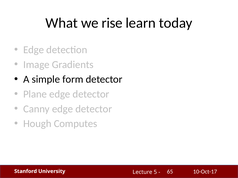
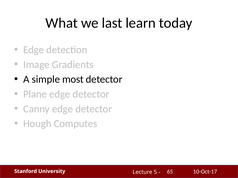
rise: rise -> last (112, 23)
form: form -> most (73, 80)
